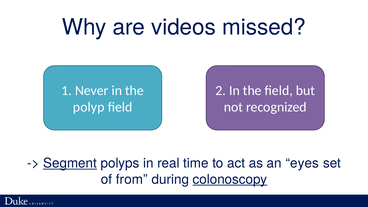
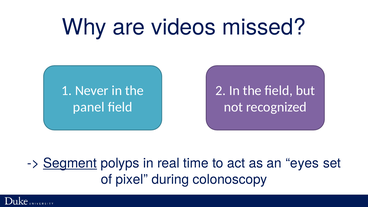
polyp: polyp -> panel (89, 107)
from: from -> pixel (132, 179)
colonoscopy underline: present -> none (230, 179)
